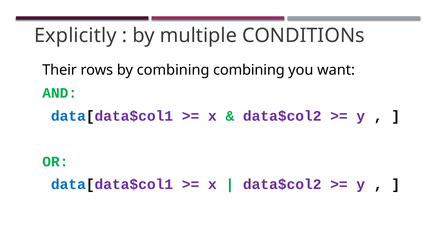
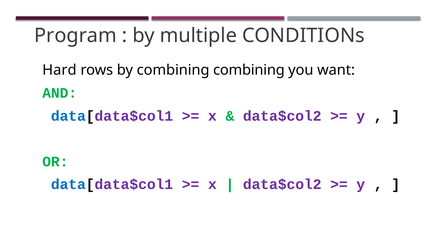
Explicitly: Explicitly -> Program (75, 36)
Their: Their -> Hard (59, 70)
